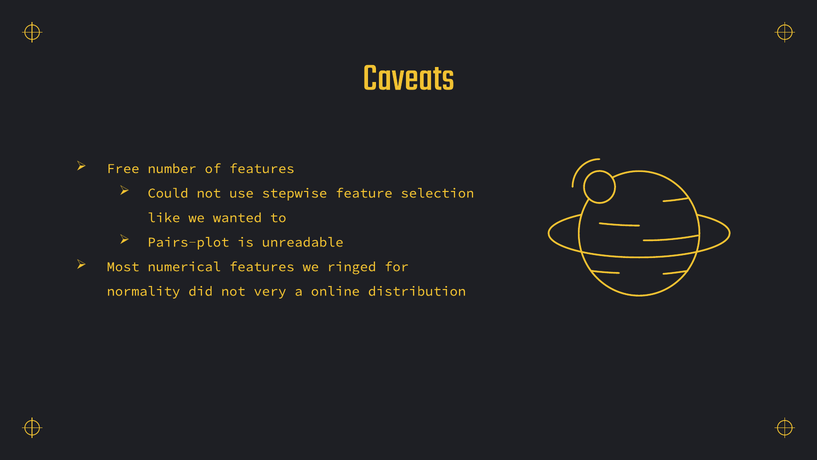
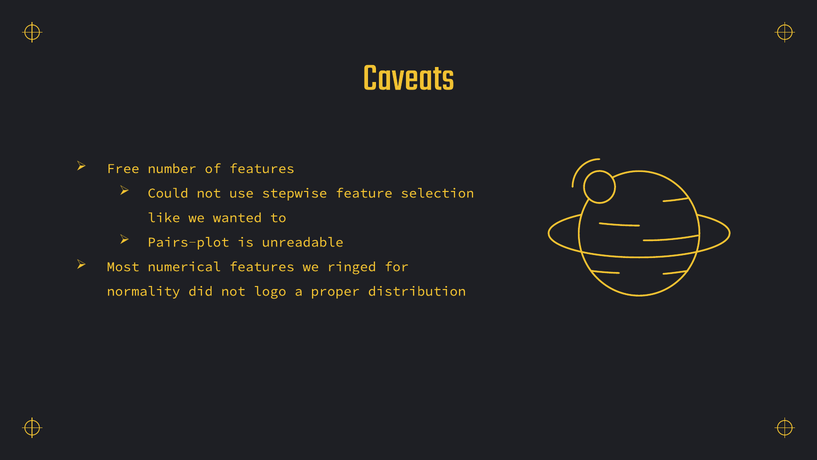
very: very -> logo (270, 291)
online: online -> proper (335, 291)
